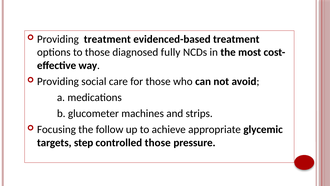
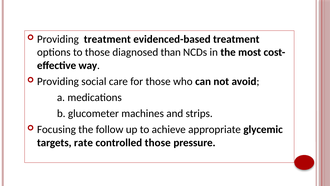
fully: fully -> than (171, 52)
step: step -> rate (83, 142)
